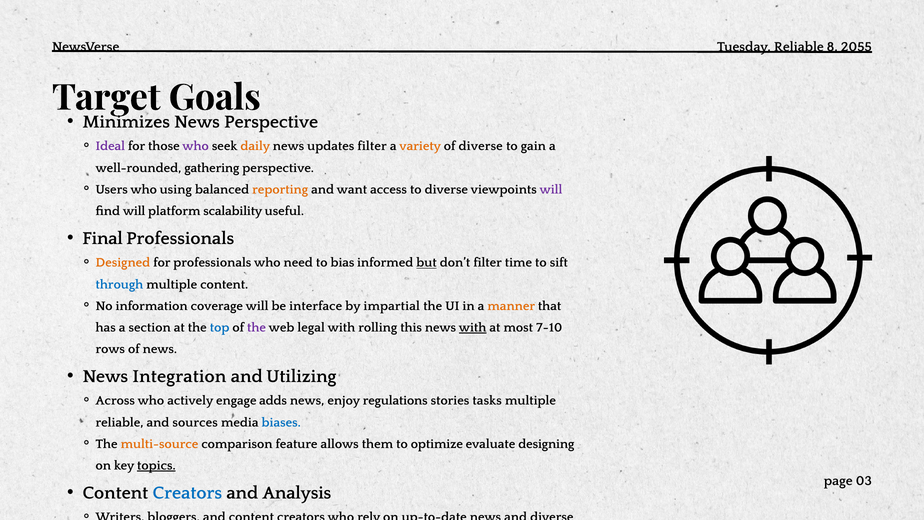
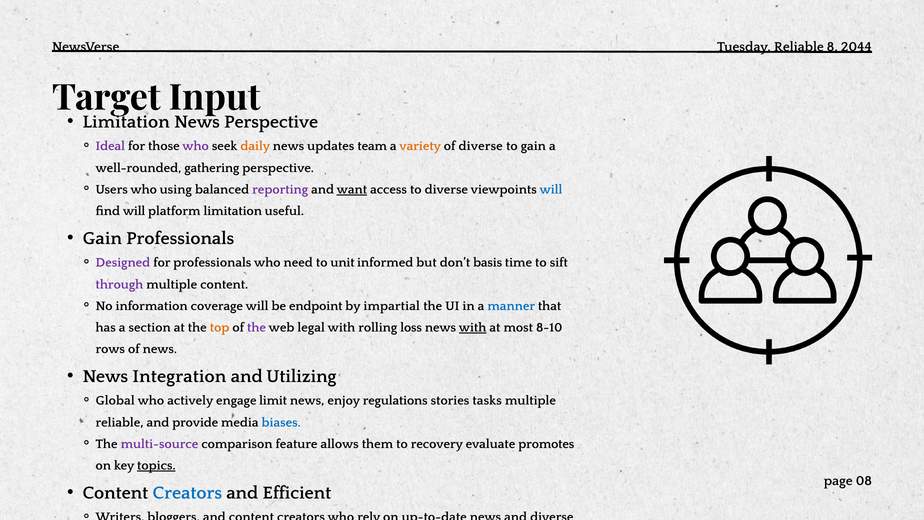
2055: 2055 -> 2044 (856, 47)
Goals: Goals -> Input (215, 98)
Minimizes: Minimizes -> Limitation (126, 122)
updates filter: filter -> team (372, 146)
reporting colour: orange -> purple (280, 189)
want underline: none -> present (352, 189)
will colour: purple -> blue (551, 189)
platform scalability: scalability -> limitation (233, 211)
Final: Final -> Gain (102, 238)
Designed colour: orange -> purple (123, 263)
bias: bias -> unit (343, 263)
but underline: present -> none (427, 263)
don’t filter: filter -> basis (488, 263)
through colour: blue -> purple (119, 284)
interface: interface -> endpoint (316, 306)
manner colour: orange -> blue (511, 306)
top colour: blue -> orange (220, 327)
this: this -> loss (411, 327)
7-10: 7-10 -> 8-10 (549, 327)
Across: Across -> Global (115, 401)
adds: adds -> limit (273, 401)
and sources: sources -> provide (195, 422)
multi-source colour: orange -> purple (159, 444)
optimize: optimize -> recovery (437, 444)
designing: designing -> promotes (546, 444)
03: 03 -> 08 (864, 480)
Analysis: Analysis -> Efficient (297, 493)
